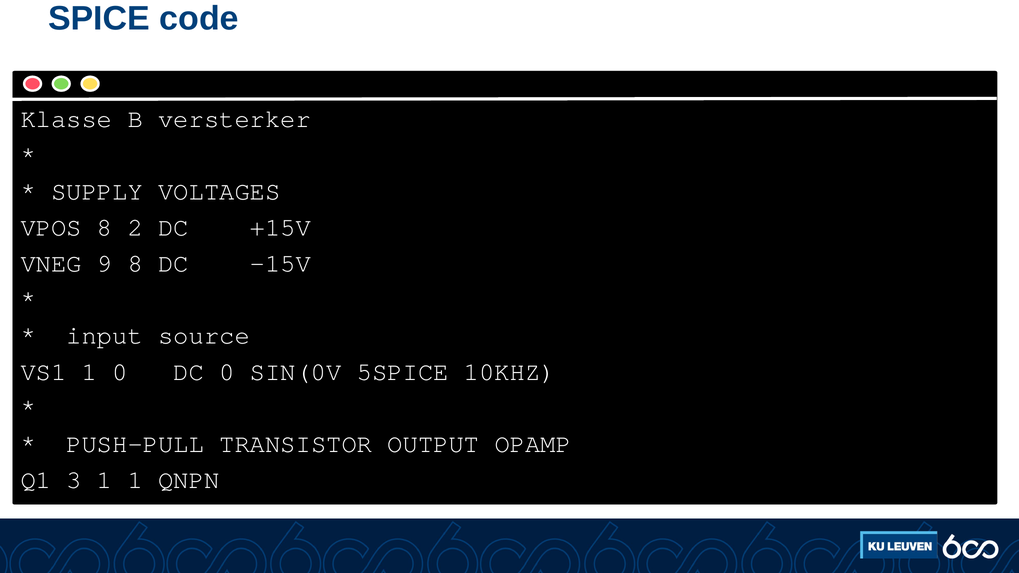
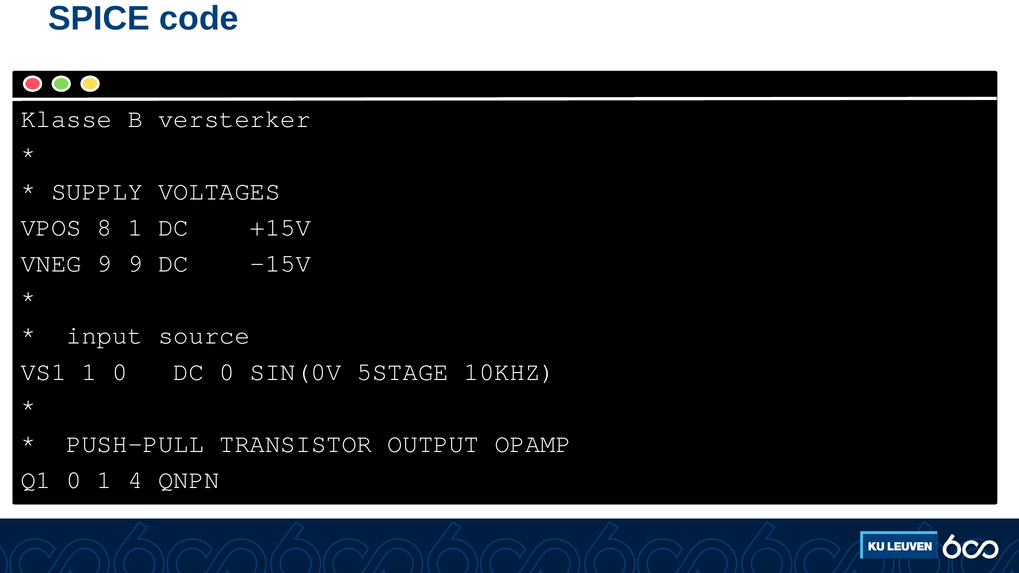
8 2: 2 -> 1 (135, 227)
9 8: 8 -> 9 (135, 263)
5SPICE: 5SPICE -> 5STAGE (403, 372)
Q1 3: 3 -> 0 (74, 480)
1 1: 1 -> 4 (135, 480)
